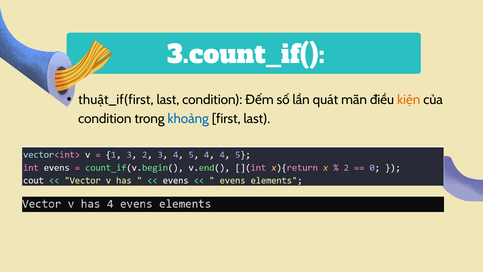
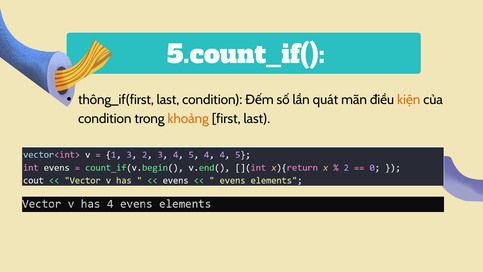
3.count_if(: 3.count_if( -> 5.count_if( (246, 55)
thuật_if(first: thuật_if(first -> thông_if(first (116, 100)
khoảng colour: blue -> orange (188, 119)
